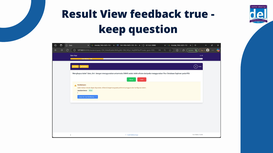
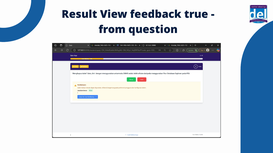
keep: keep -> from (112, 30)
